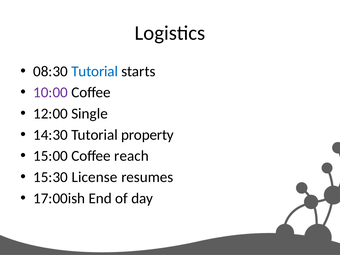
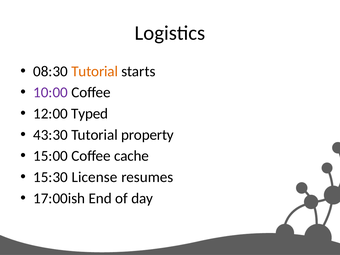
Tutorial colour: blue -> orange (95, 71)
Single: Single -> Typed (90, 114)
14:30: 14:30 -> 43:30 (50, 135)
reach: reach -> cache (132, 156)
